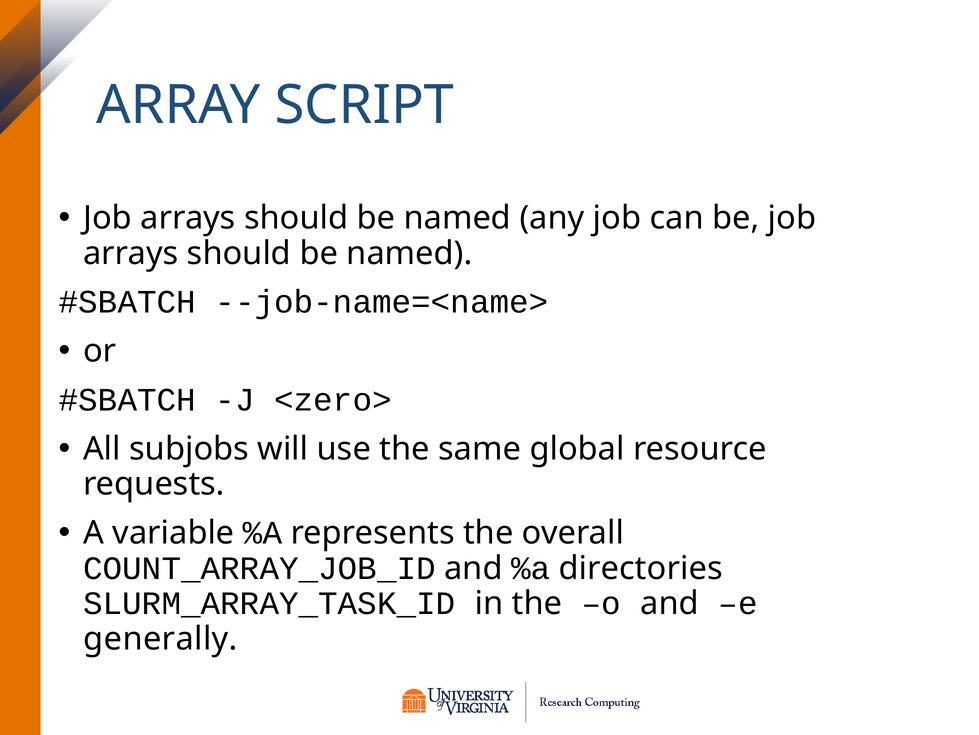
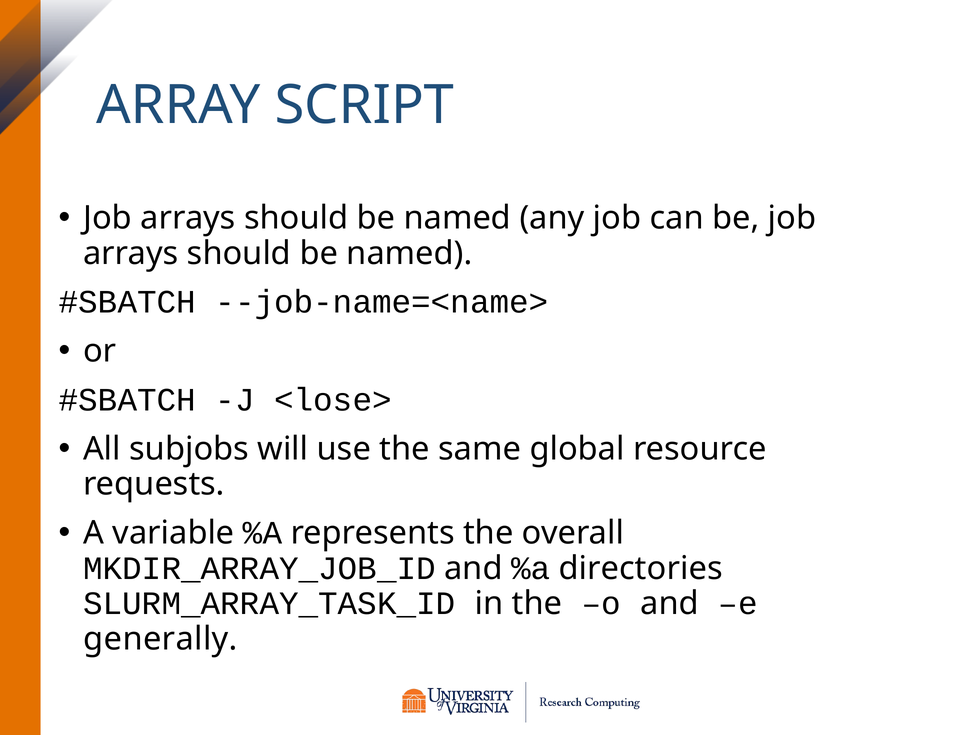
<zero>: <zero> -> <lose> (333, 400)
COUNT_ARRAY_JOB_ID: COUNT_ARRAY_JOB_ID -> MKDIR_ARRAY_JOB_ID (260, 568)
